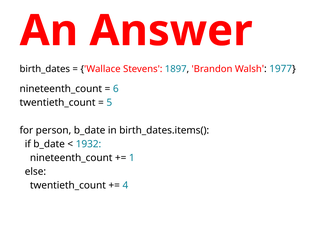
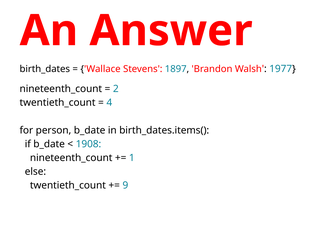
6: 6 -> 2 (116, 89)
5: 5 -> 4 (109, 103)
1932: 1932 -> 1908 (88, 144)
4: 4 -> 9 (125, 185)
